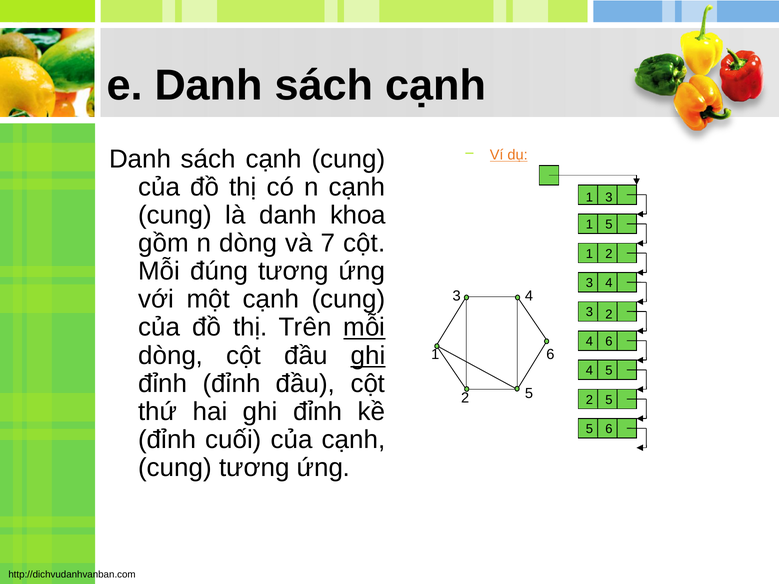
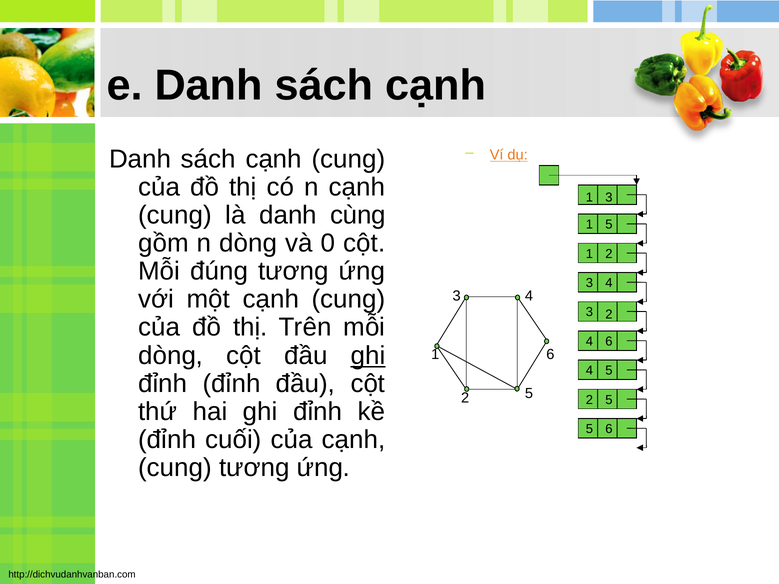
khoa: khoa -> cùng (358, 215)
7: 7 -> 0 (328, 243)
mỗi underline: present -> none (364, 328)
